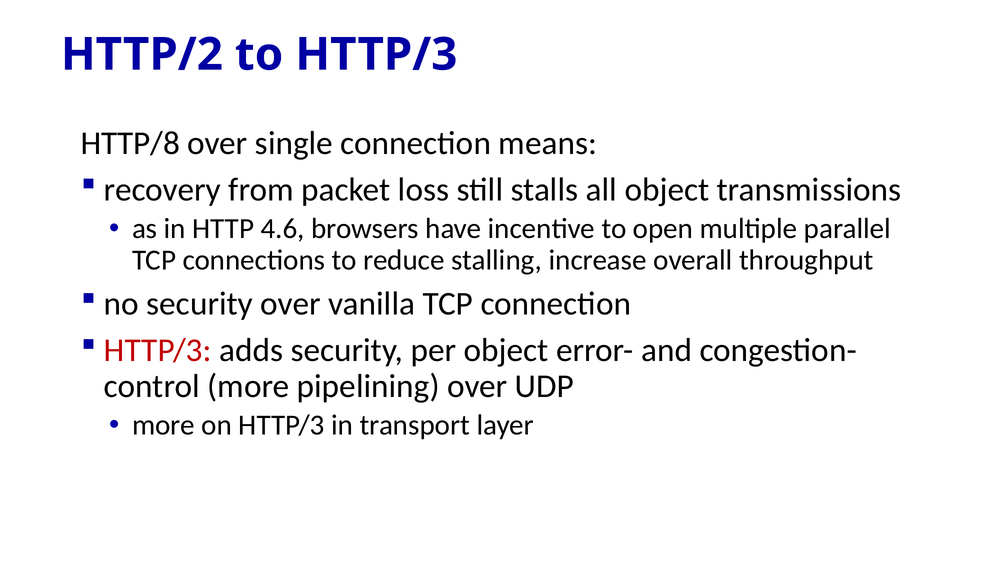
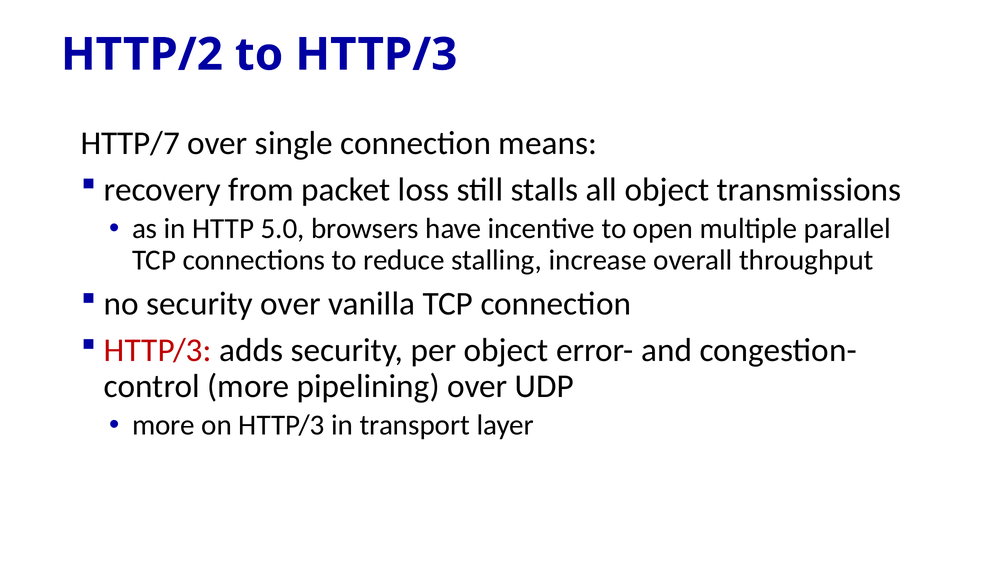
HTTP/8: HTTP/8 -> HTTP/7 (130, 143)
4.6: 4.6 -> 5.0 (283, 229)
